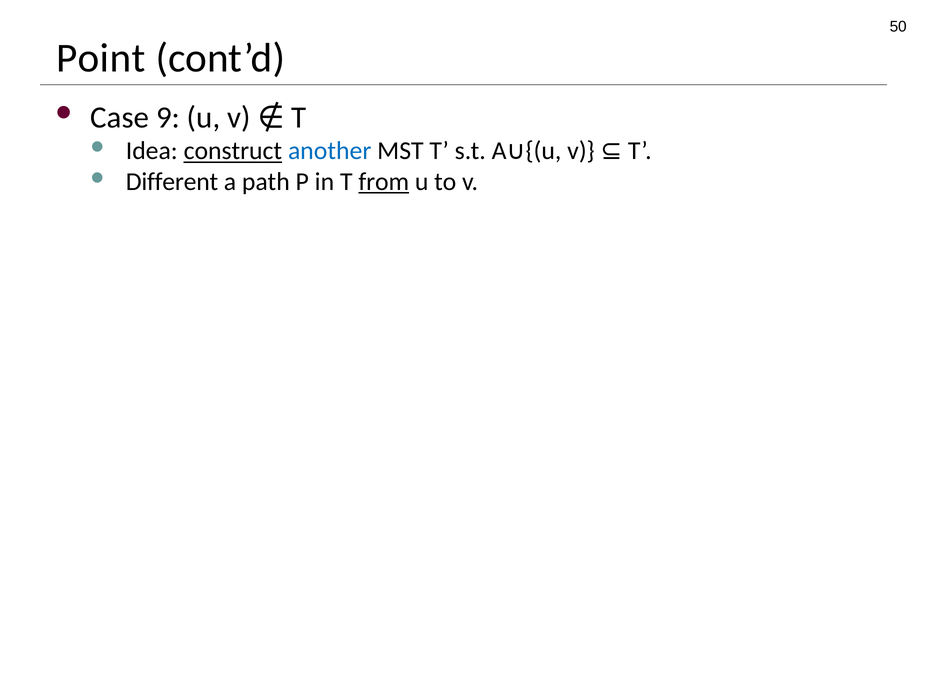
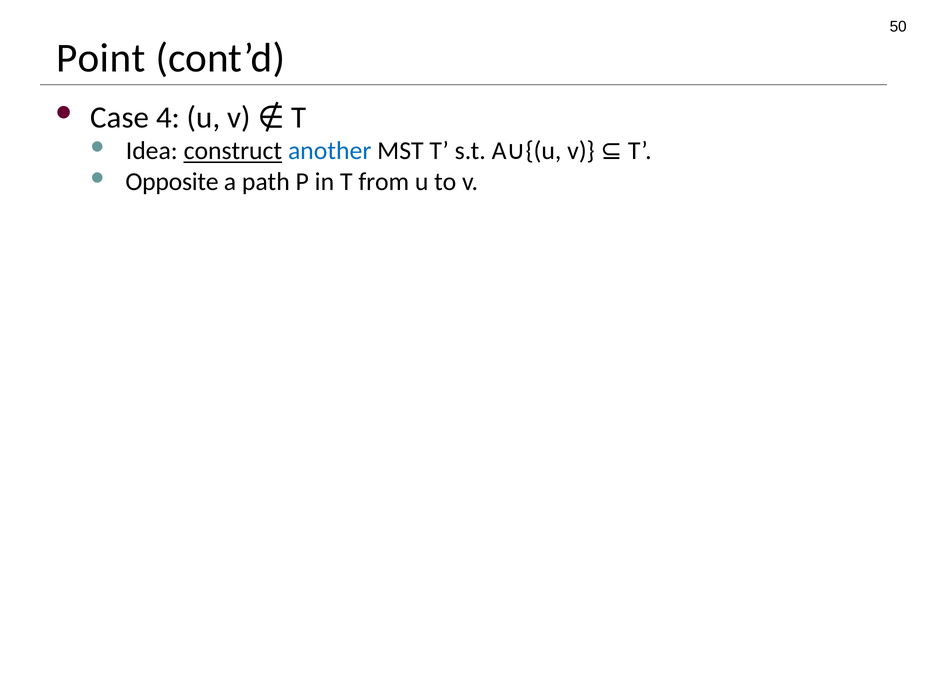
9: 9 -> 4 (168, 117)
Different: Different -> Opposite (172, 182)
from underline: present -> none (384, 182)
